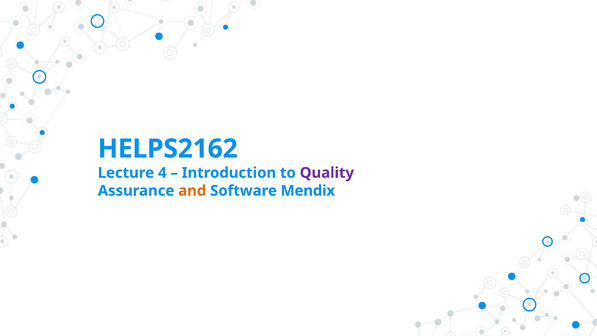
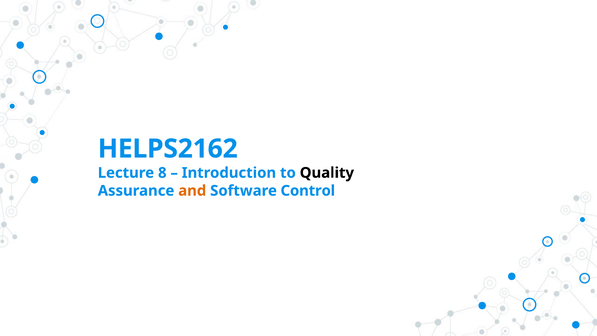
4: 4 -> 8 (162, 173)
Quality colour: purple -> black (327, 173)
Mendix: Mendix -> Control (308, 191)
